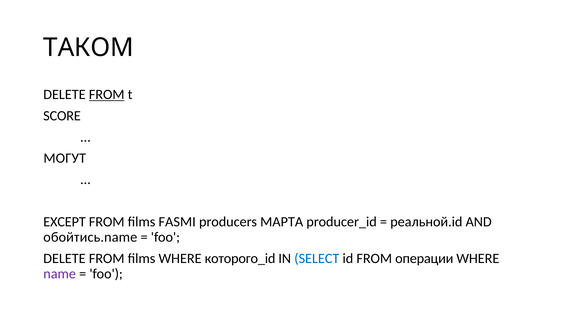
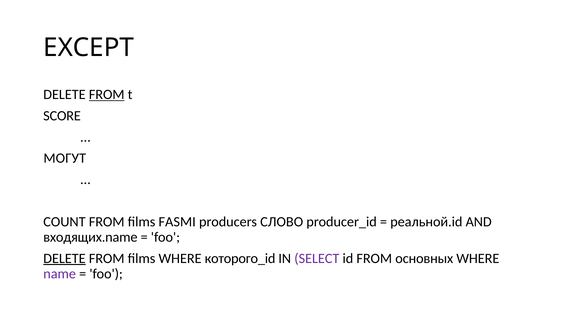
ТАКОМ: ТАКОМ -> EXCEPT (89, 48)
EXCEPT: EXCEPT -> COUNT (64, 222)
МАРТА: МАРТА -> СЛОВО (282, 222)
обойтись.name: обойтись.name -> входящих.name (90, 238)
DELETE underline: none -> present (64, 259)
SELECT colour: blue -> purple (317, 259)
операции: операции -> основных (424, 259)
